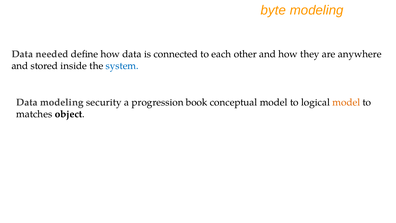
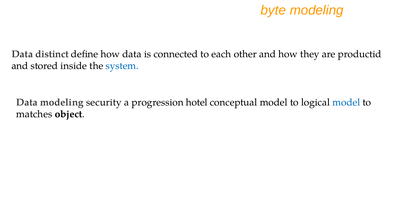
needed: needed -> distinct (52, 54)
anywhere: anywhere -> productid (360, 54)
book: book -> hotel (197, 102)
model colour: orange -> blue (346, 102)
